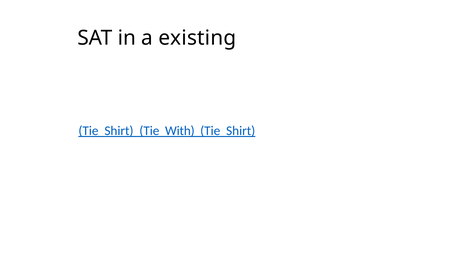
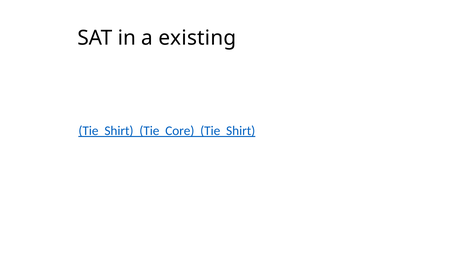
With: With -> Core (180, 131)
